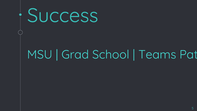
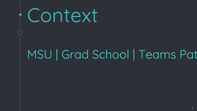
Success: Success -> Context (63, 16)
